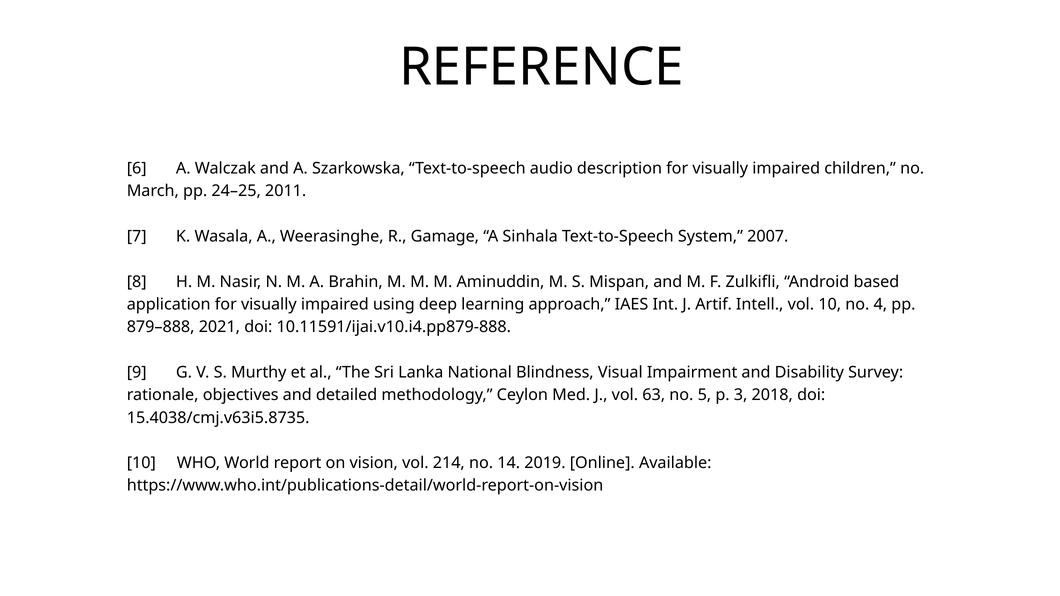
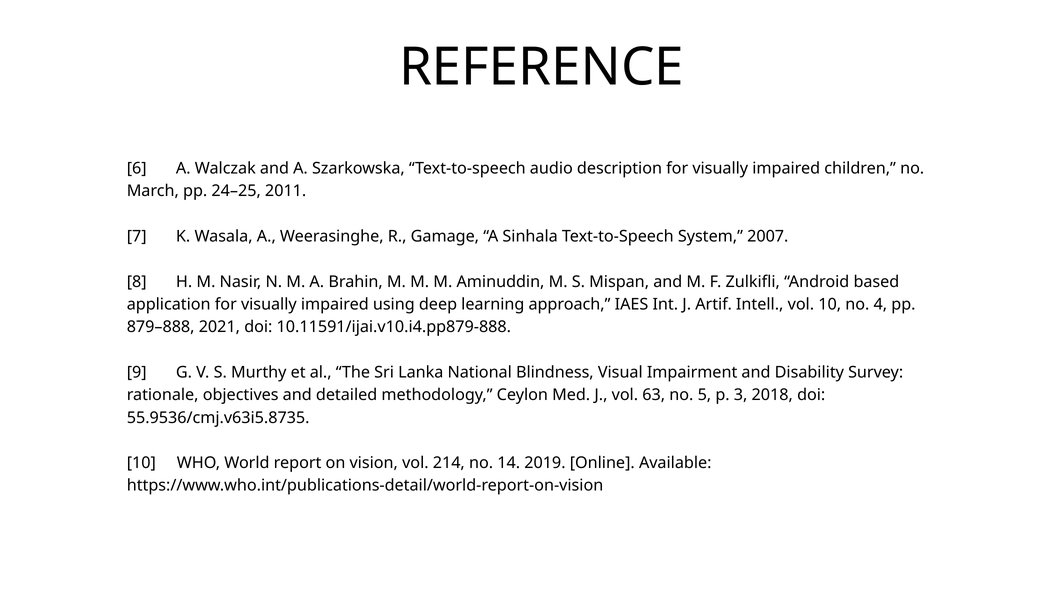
15.4038/cmj.v63i5.8735: 15.4038/cmj.v63i5.8735 -> 55.9536/cmj.v63i5.8735 (218, 418)
